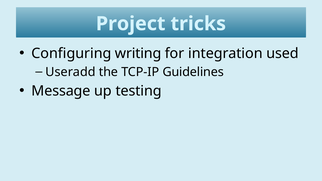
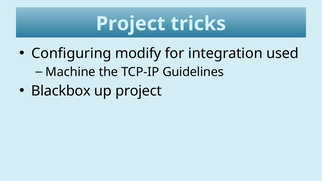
writing: writing -> modify (138, 53)
Useradd: Useradd -> Machine (71, 72)
Message: Message -> Blackbox (61, 91)
up testing: testing -> project (139, 91)
